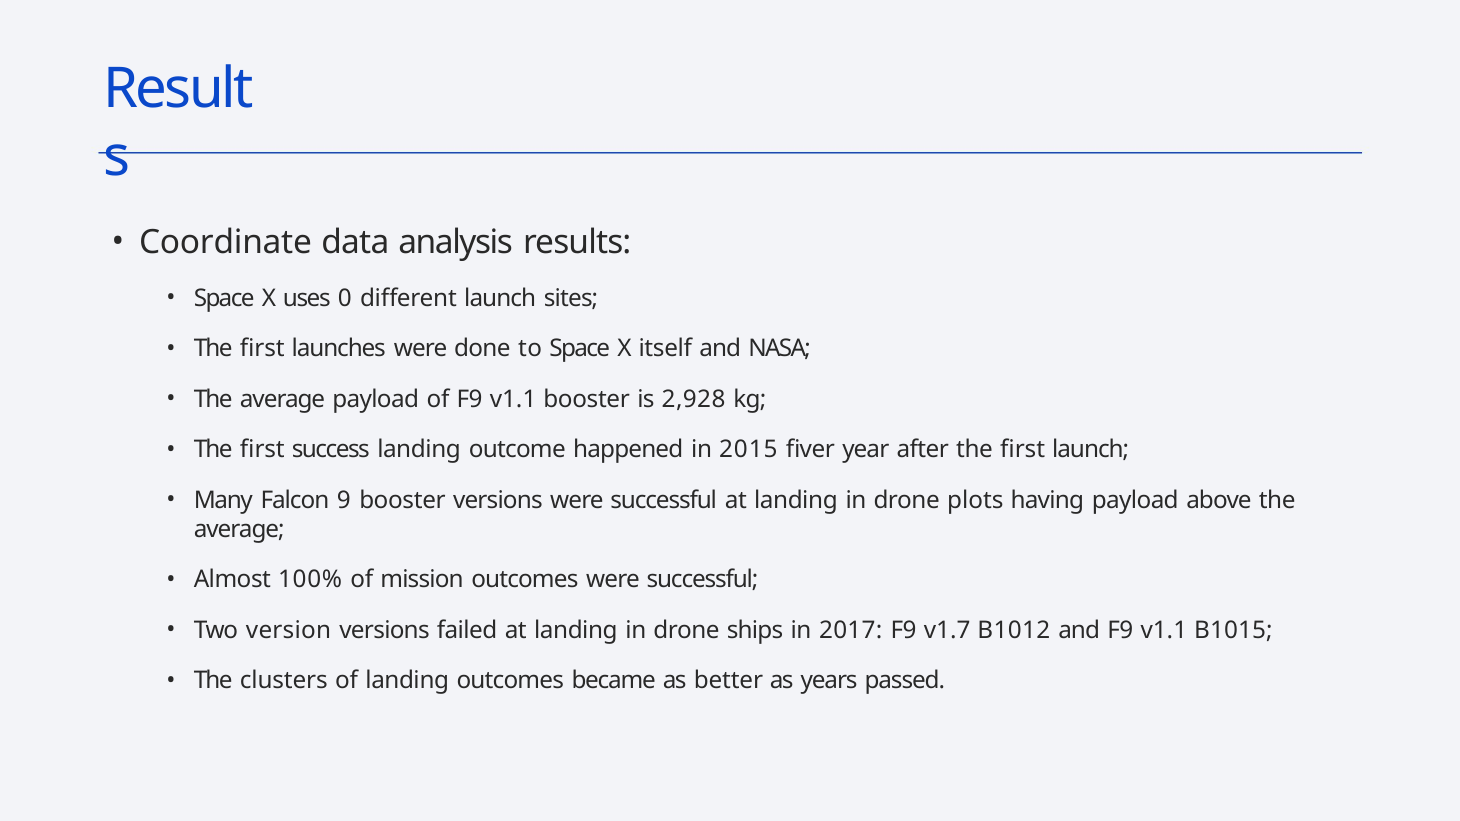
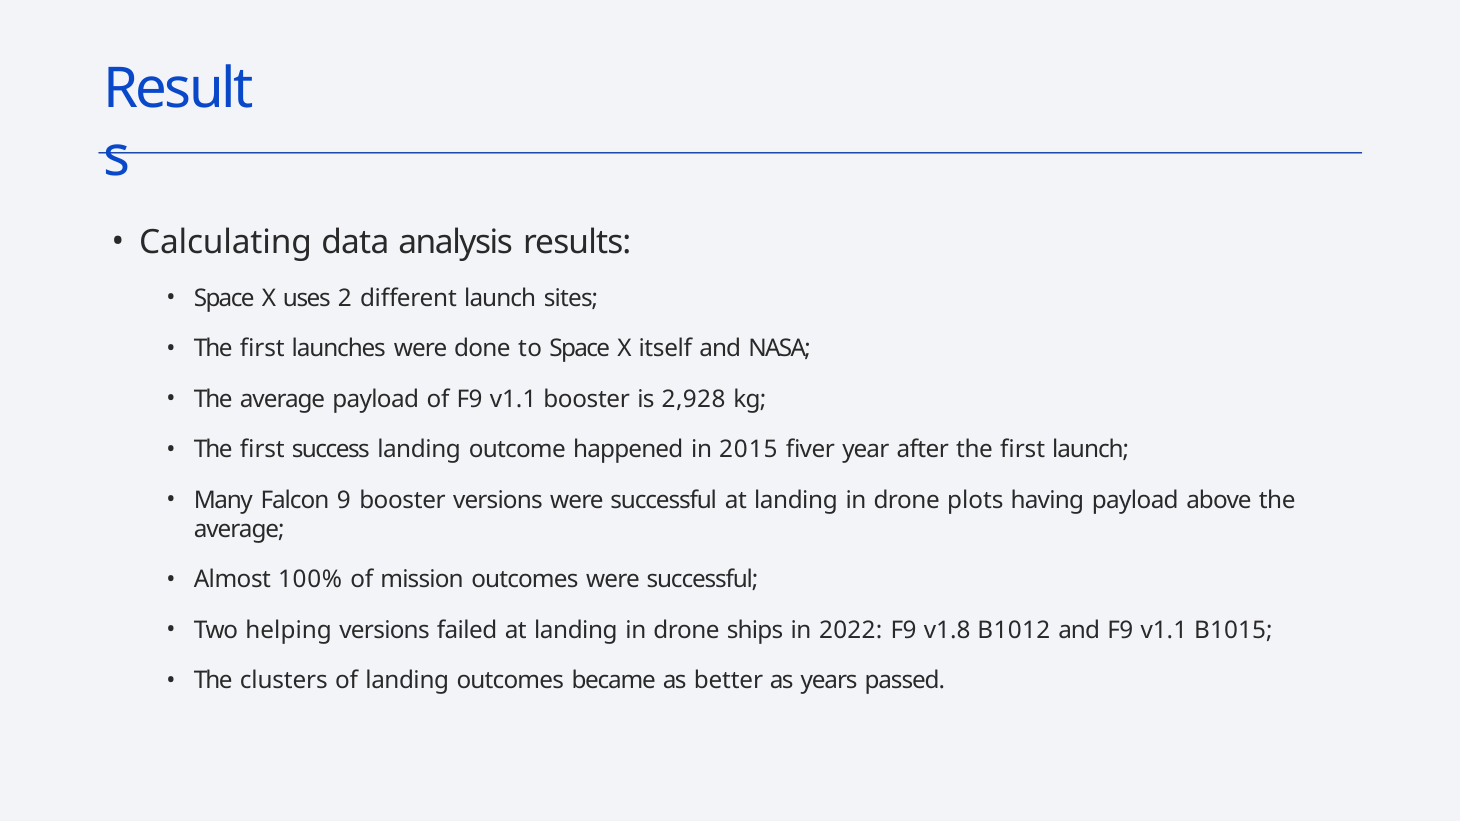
Coordinate: Coordinate -> Calculating (225, 242)
0: 0 -> 2 (345, 298)
version: version -> helping (289, 630)
2017: 2017 -> 2022 (851, 630)
v1.7: v1.7 -> v1.8 (947, 630)
